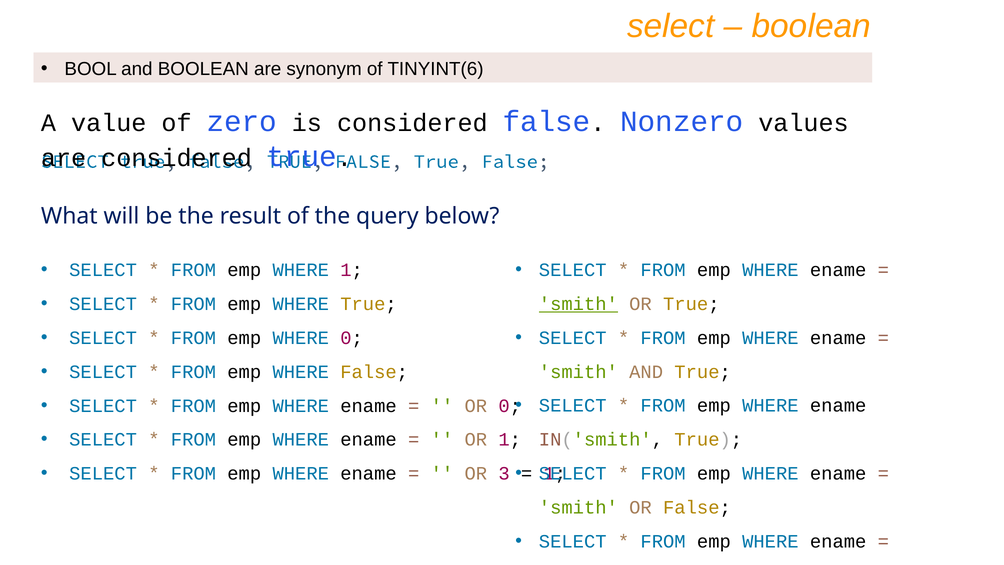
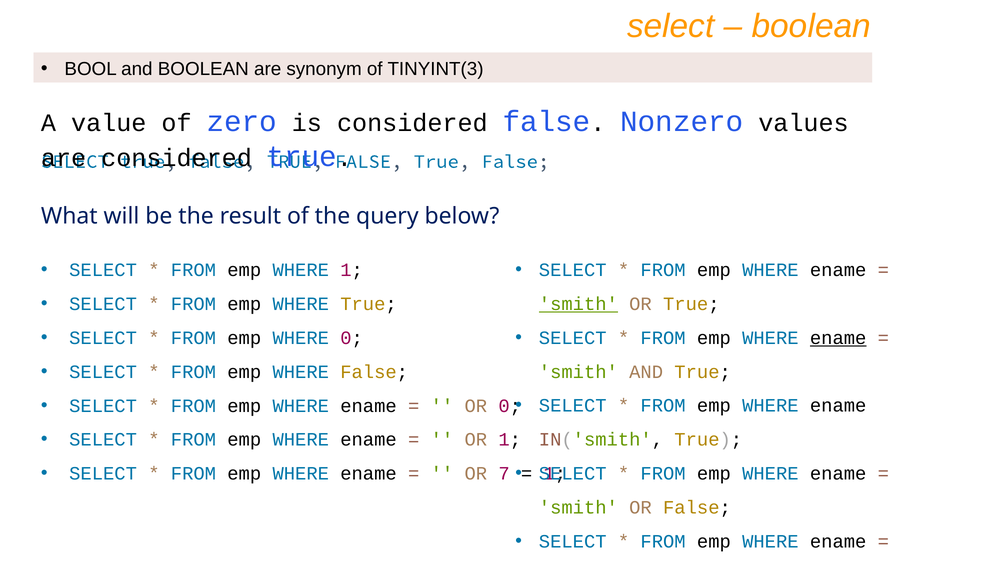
TINYINT(6: TINYINT(6 -> TINYINT(3 (436, 69)
ename underline: none -> present (838, 338)
3: 3 -> 7 (504, 473)
